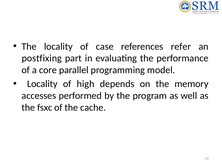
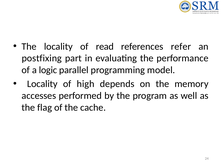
case: case -> read (105, 47)
core: core -> logic (48, 70)
fsxc: fsxc -> flag (45, 108)
